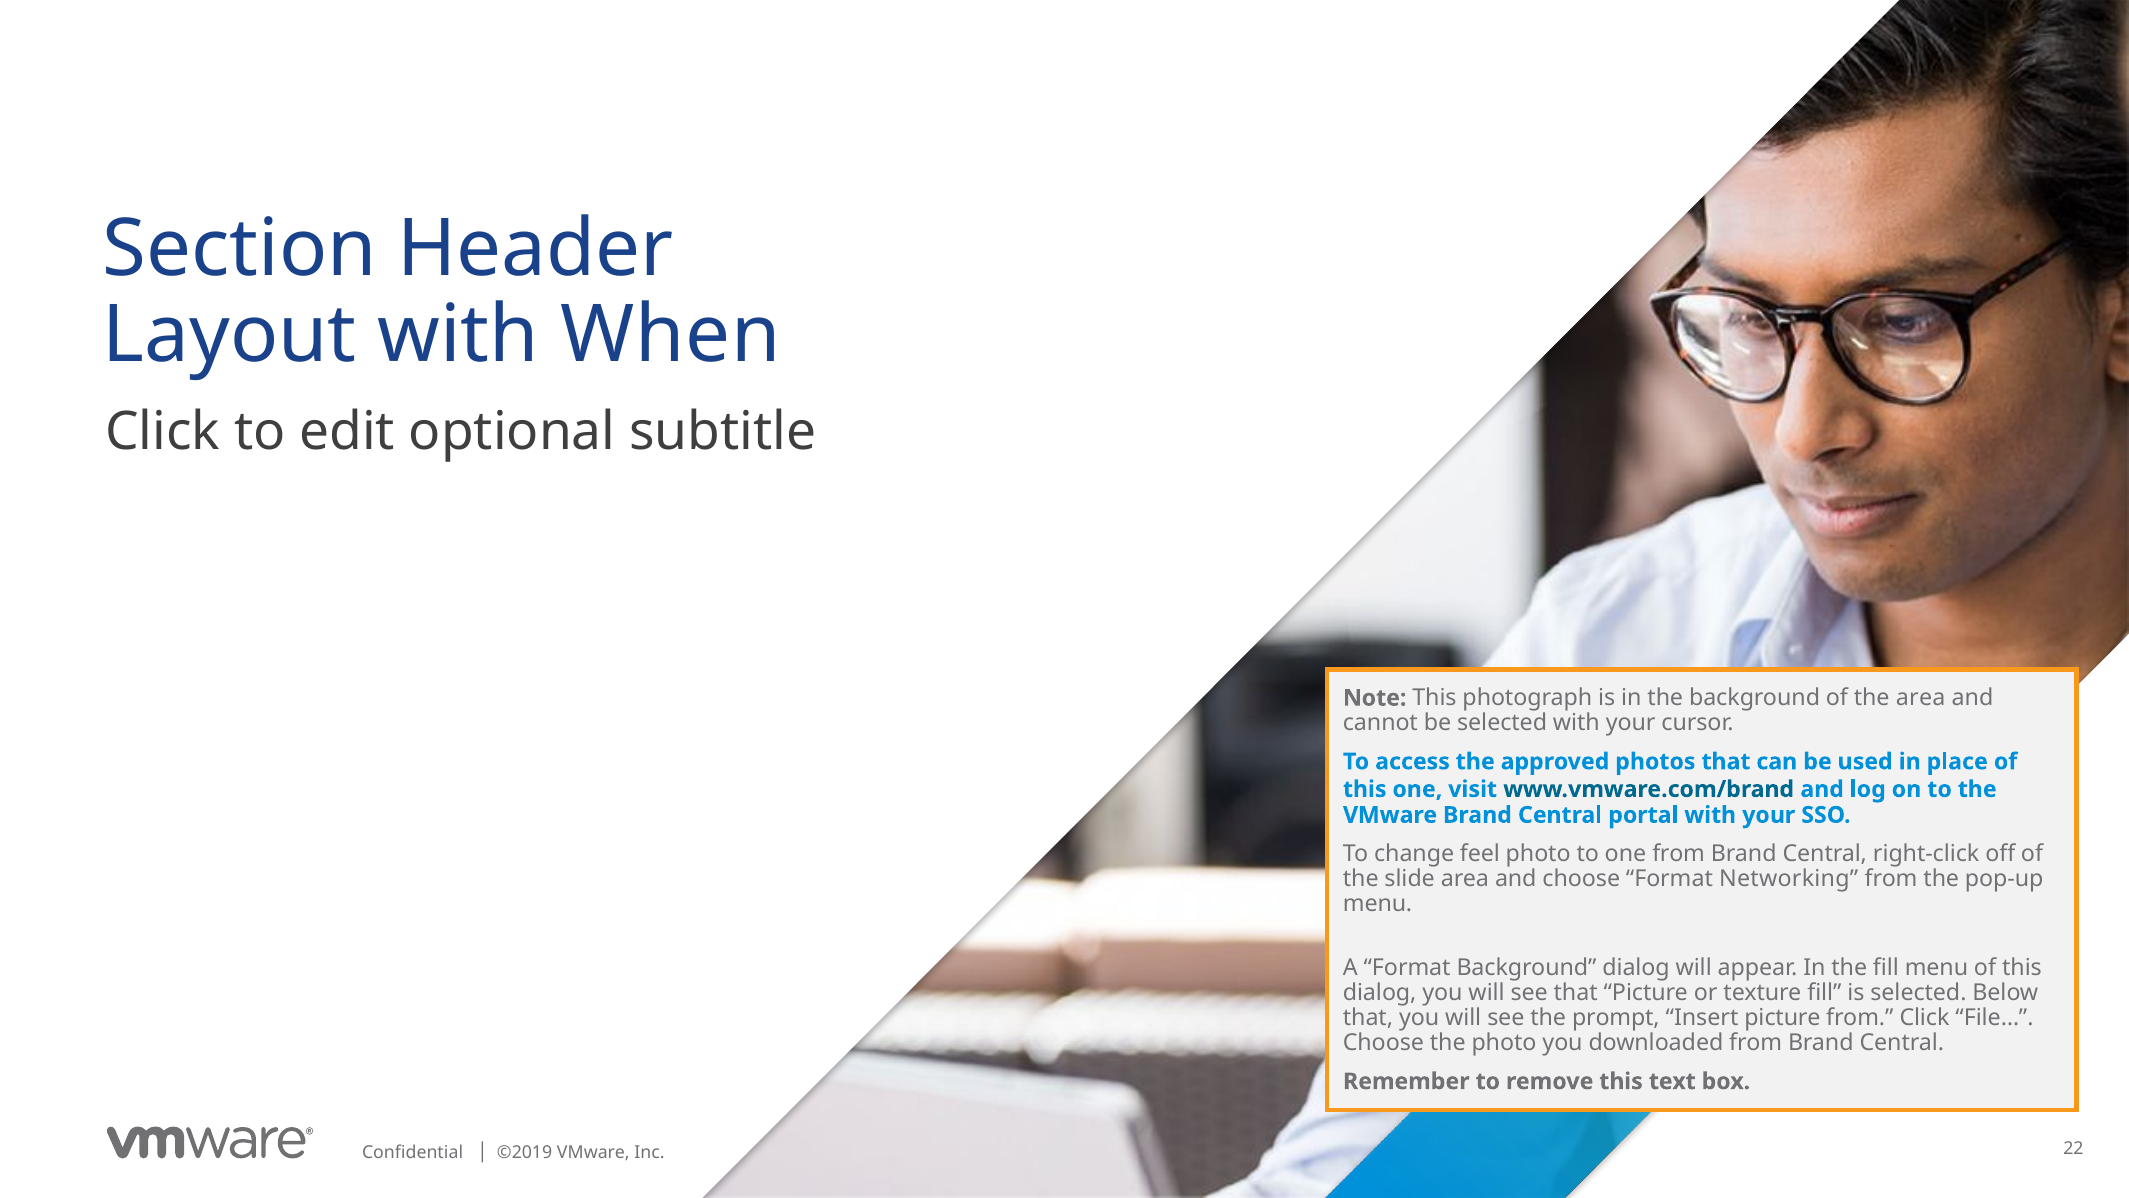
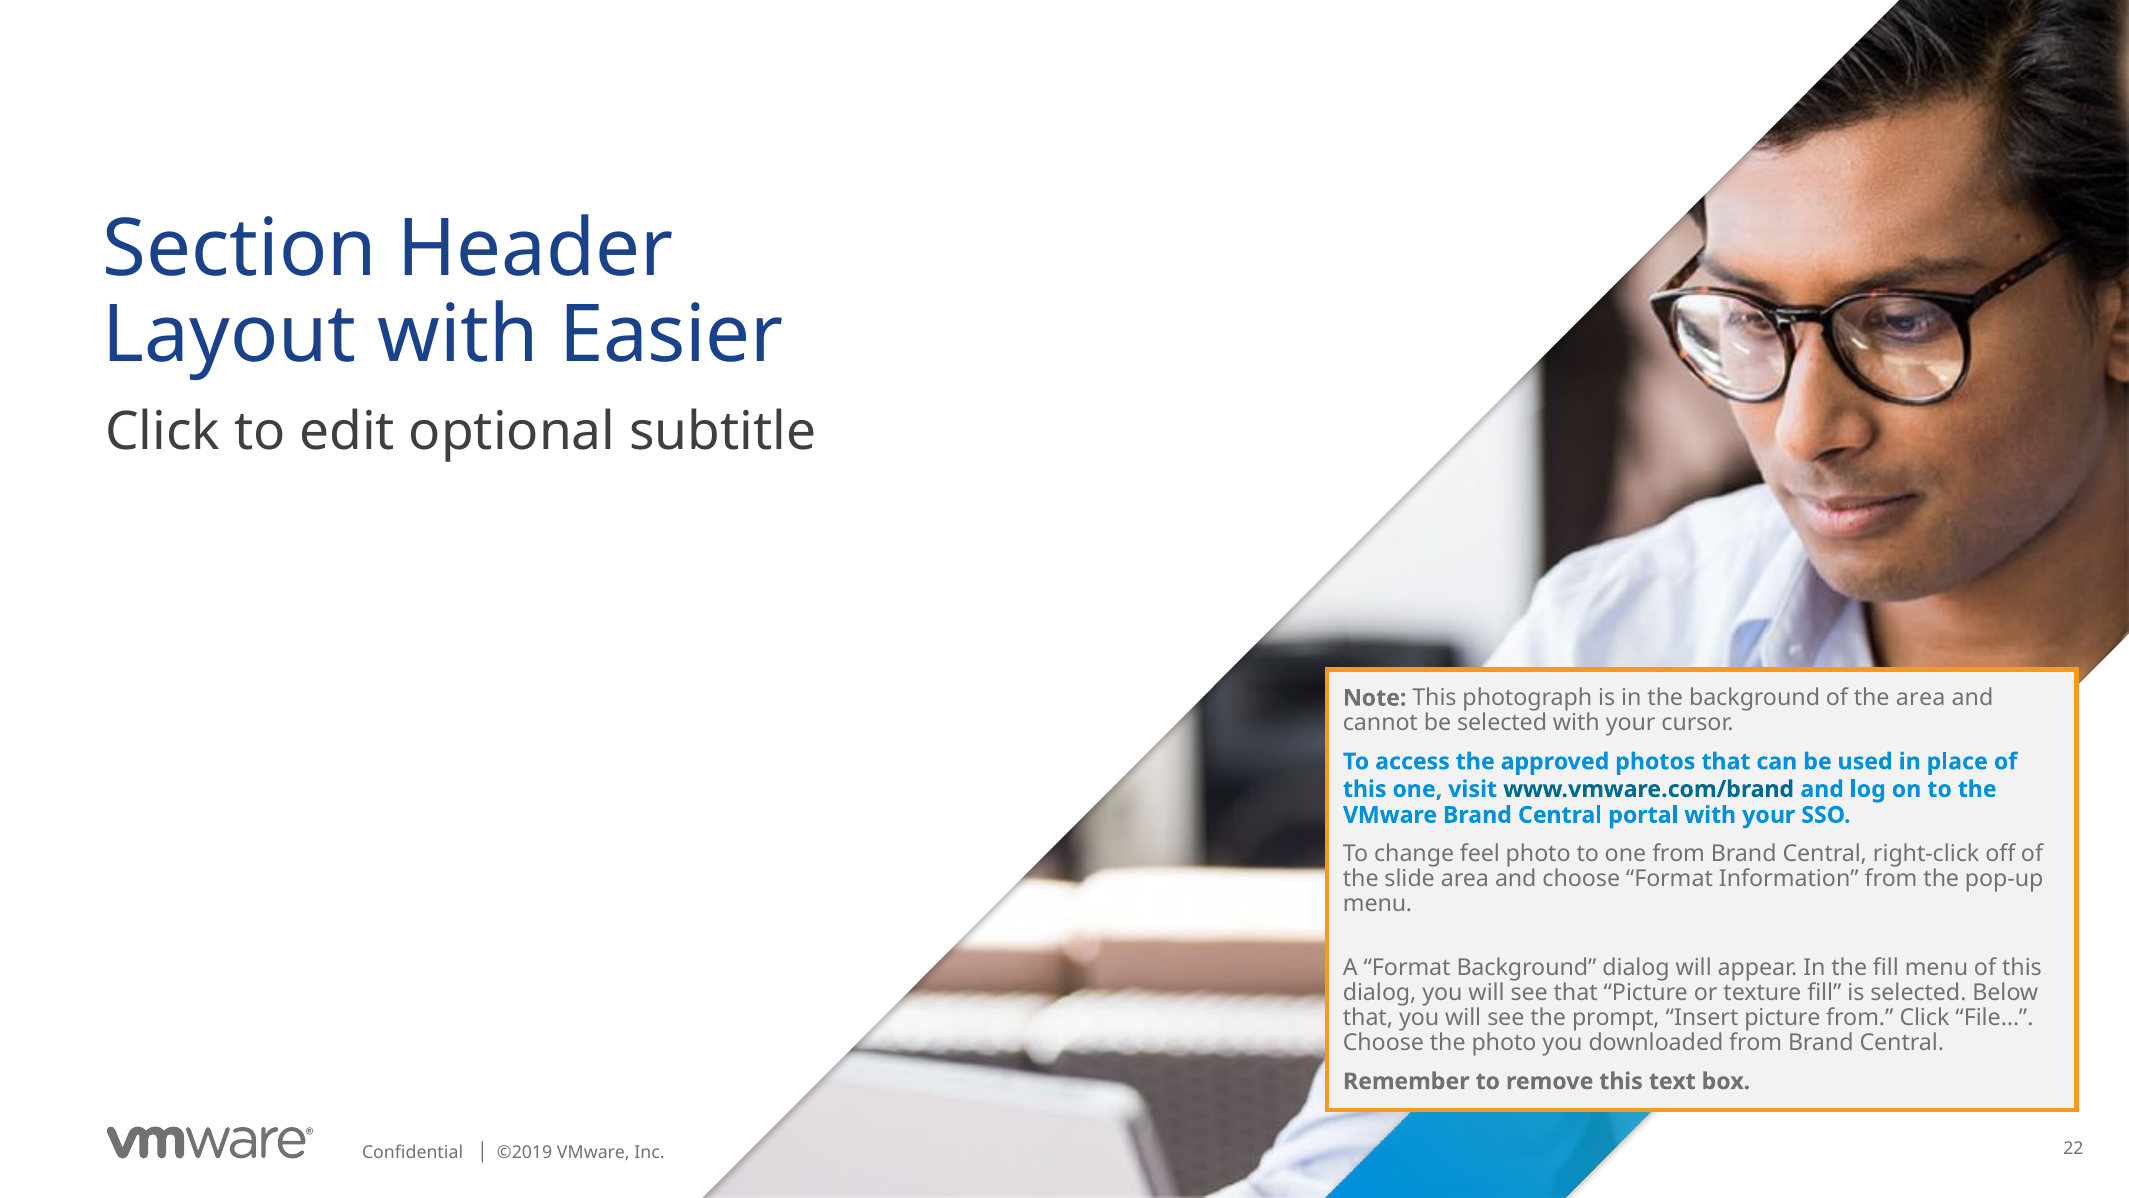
When: When -> Easier (671, 335)
Networking: Networking -> Information (1789, 879)
